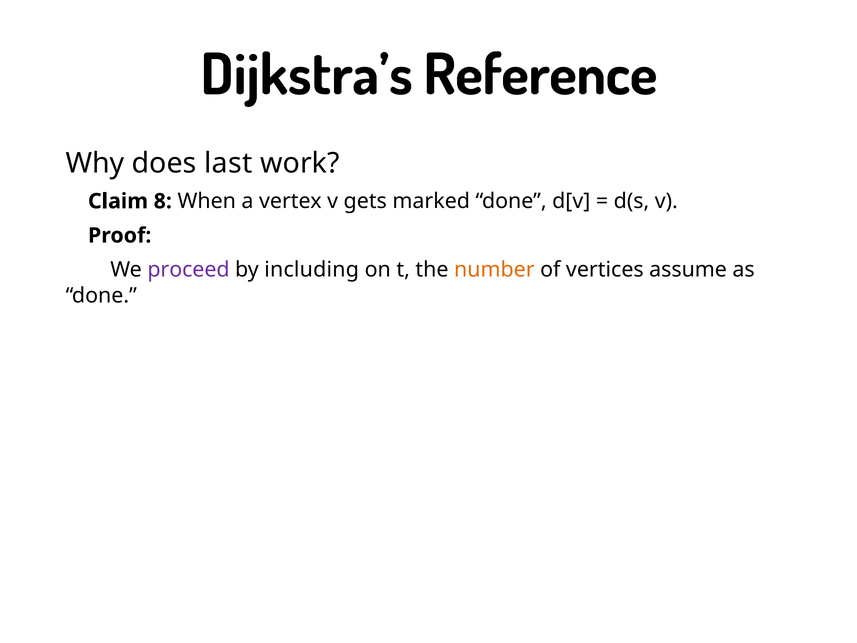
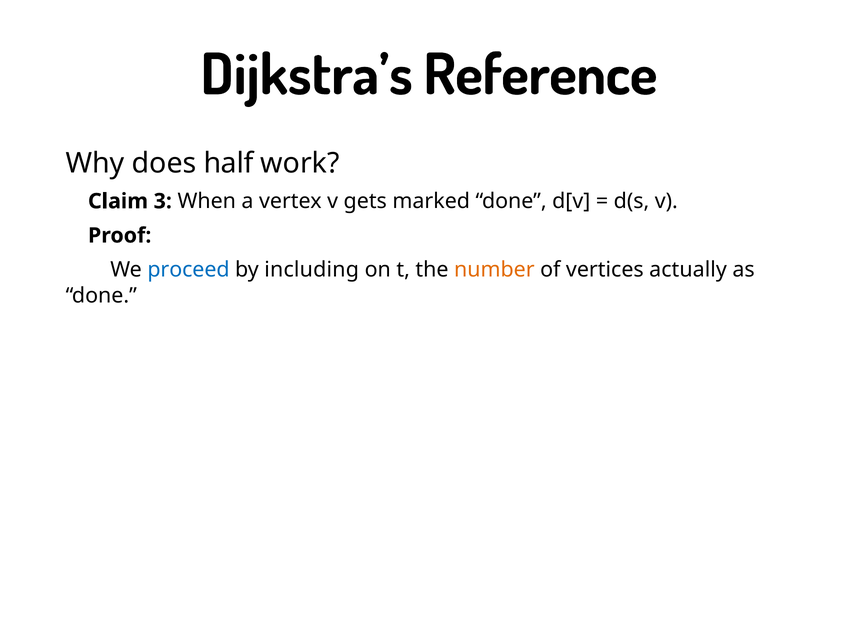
last: last -> half (229, 163)
8: 8 -> 3 (163, 201)
proceed colour: purple -> blue (188, 270)
assume: assume -> actually (688, 270)
